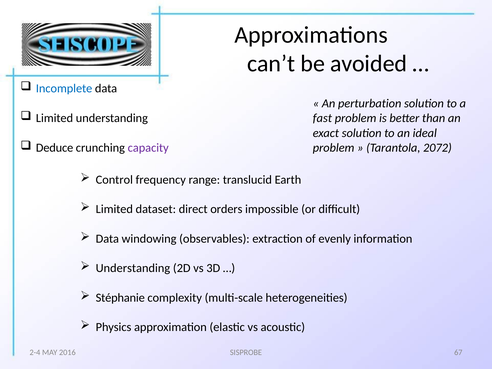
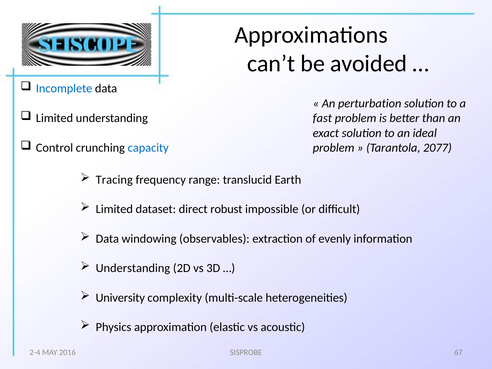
Deduce: Deduce -> Control (55, 148)
capacity colour: purple -> blue (148, 148)
2072: 2072 -> 2077 (437, 148)
Control: Control -> Tracing (114, 180)
orders: orders -> robust (226, 209)
Stéphanie: Stéphanie -> University (120, 298)
